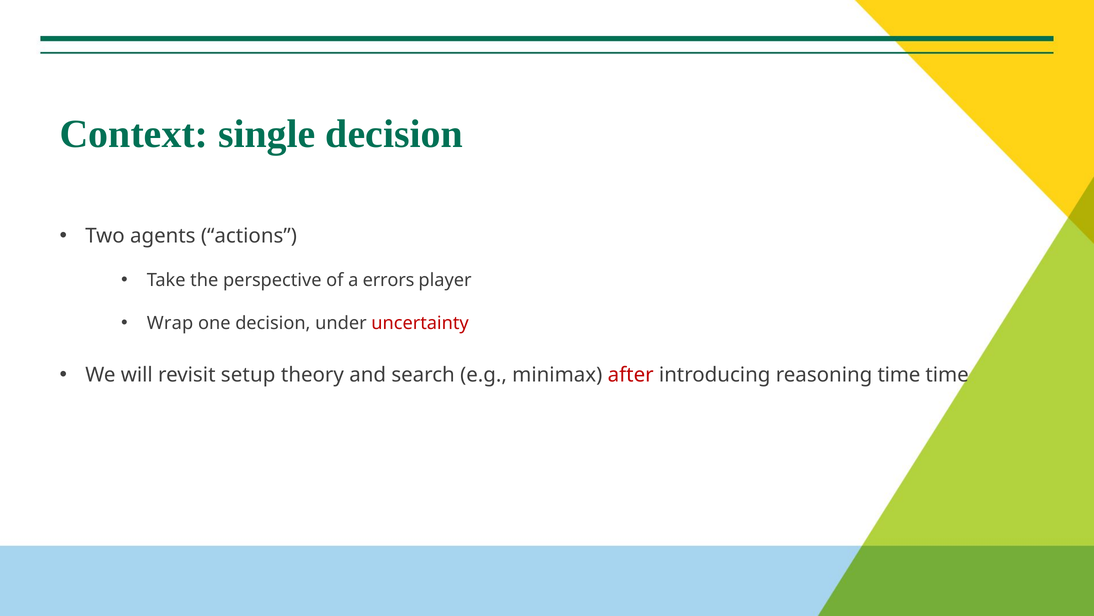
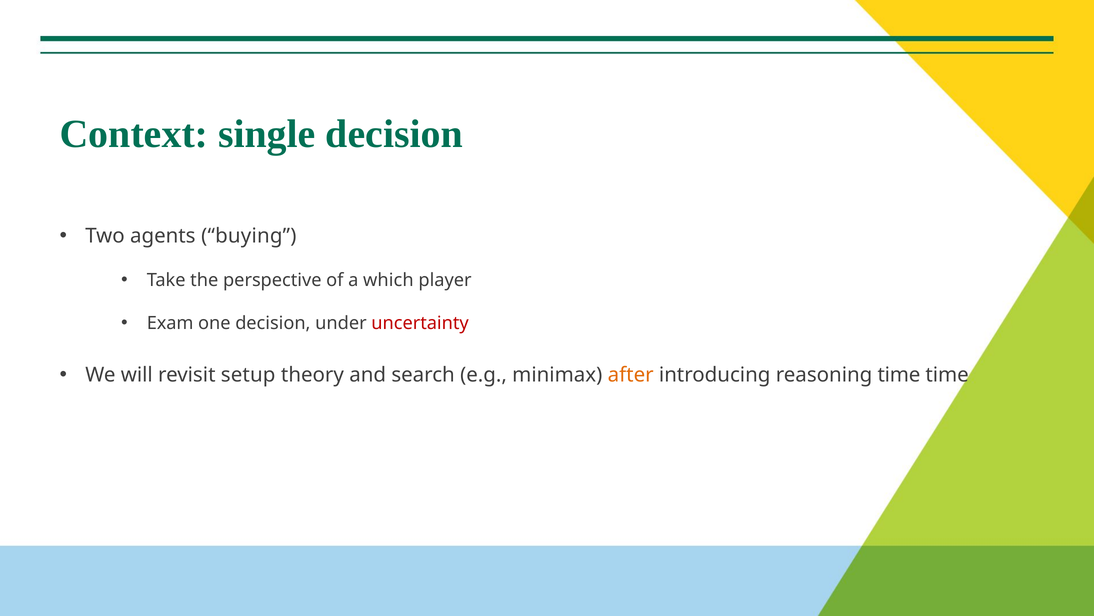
actions: actions -> buying (249, 236)
errors: errors -> which (388, 280)
Wrap: Wrap -> Exam (170, 323)
after colour: red -> orange (631, 375)
